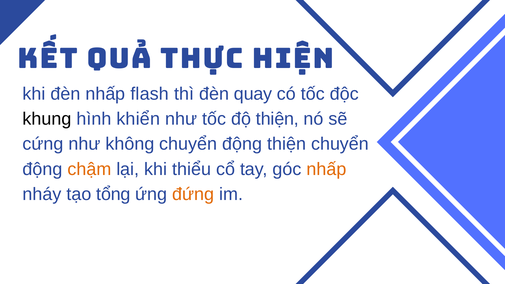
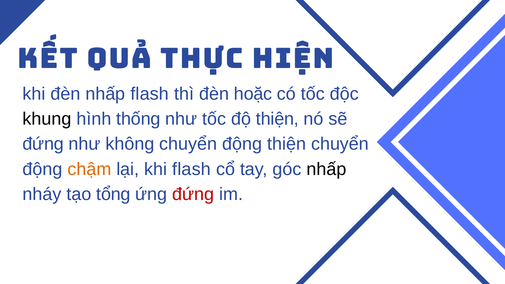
quay: quay -> hoặc (253, 94)
khiển: khiển -> thống (138, 119)
cứng: cứng -> đứng (43, 144)
khi thiểu: thiểu -> flash (192, 169)
nhấp colour: orange -> black (326, 169)
đứng colour: orange -> red (193, 194)
